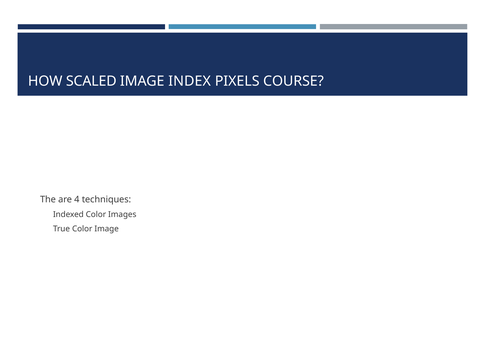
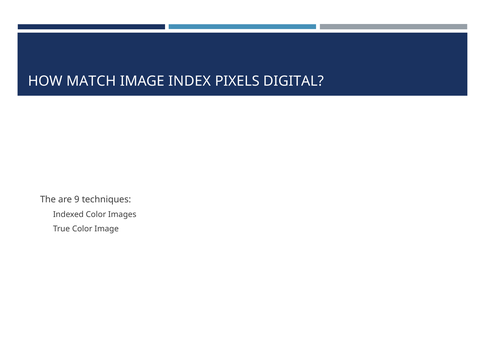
SCALED: SCALED -> MATCH (91, 81)
COURSE: COURSE -> DIGITAL (293, 81)
4: 4 -> 9 (77, 199)
